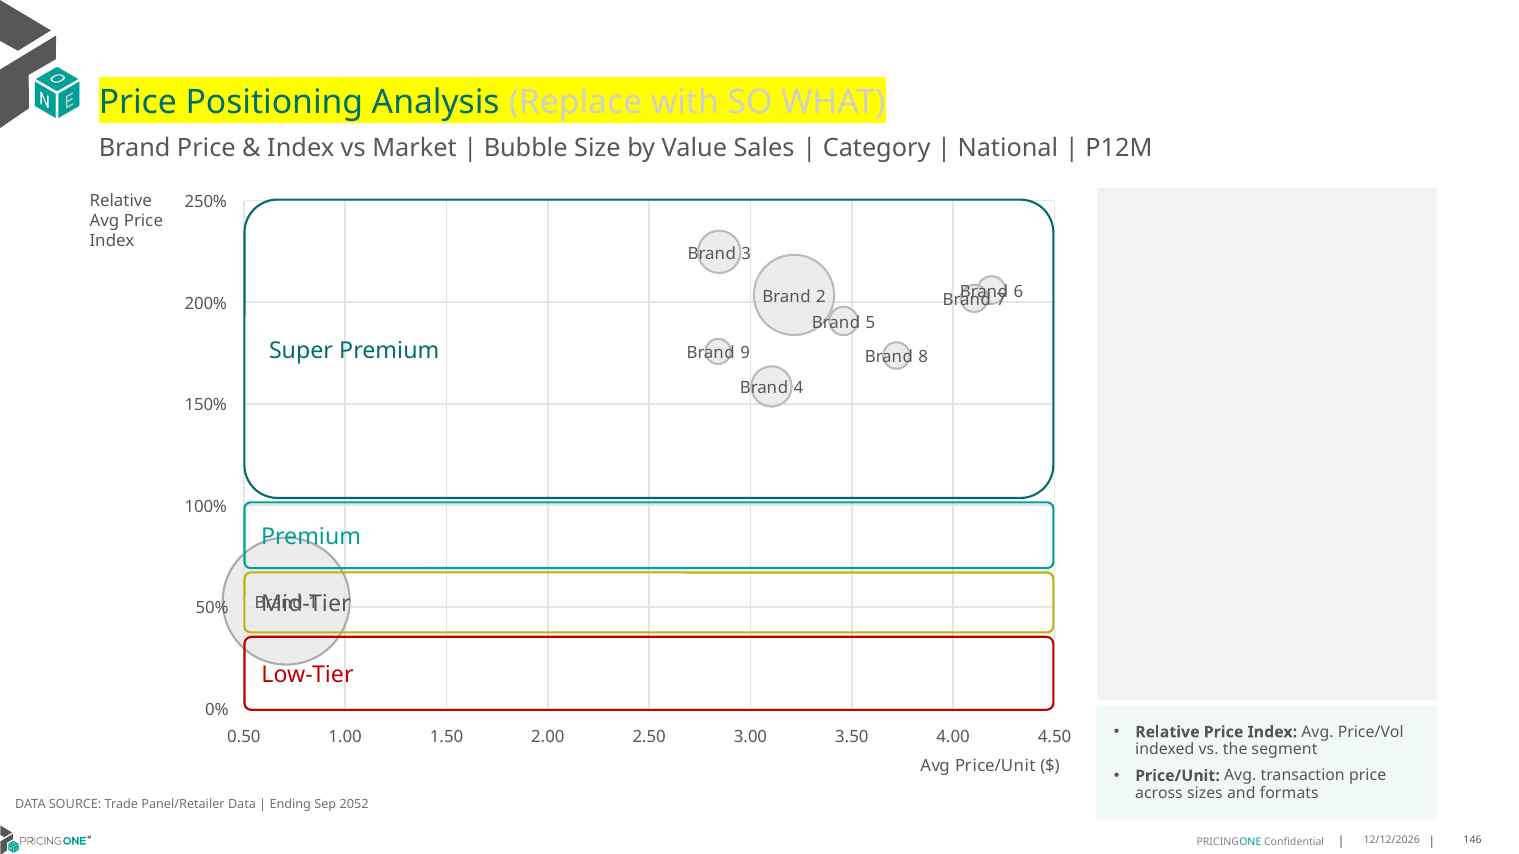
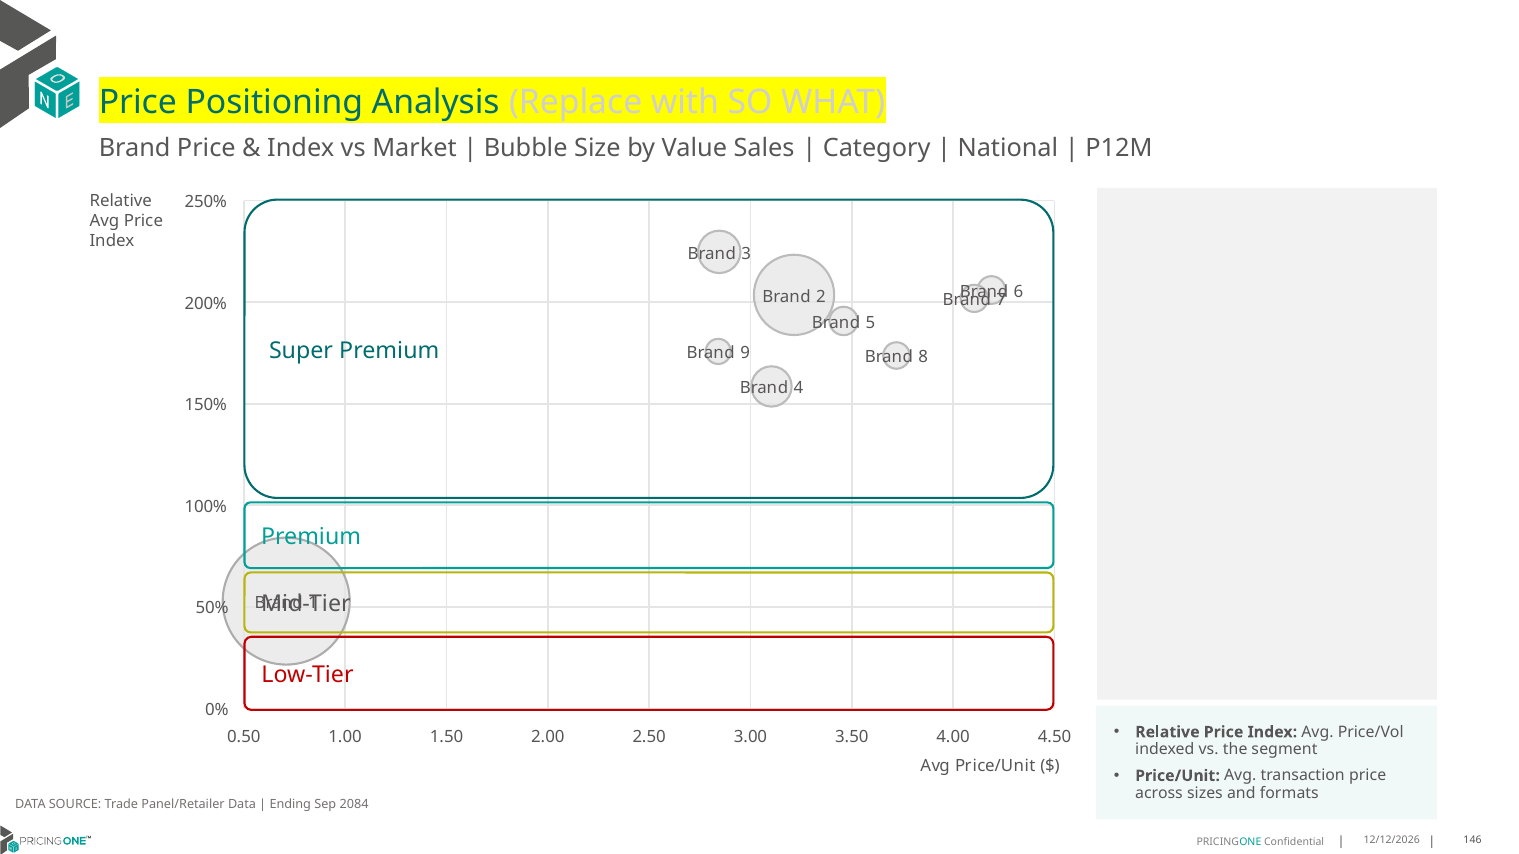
2052: 2052 -> 2084 (354, 805)
